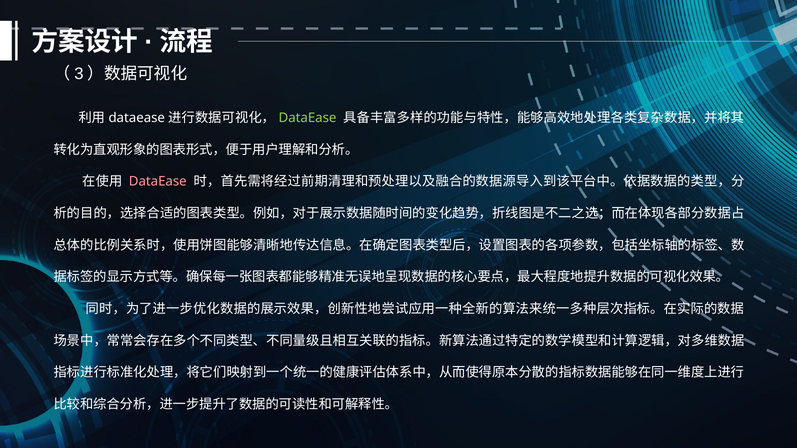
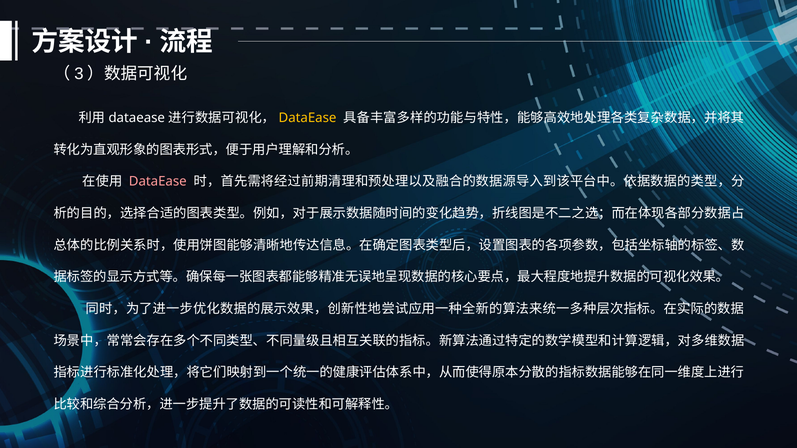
DataEase colour: light green -> yellow (308, 118)
